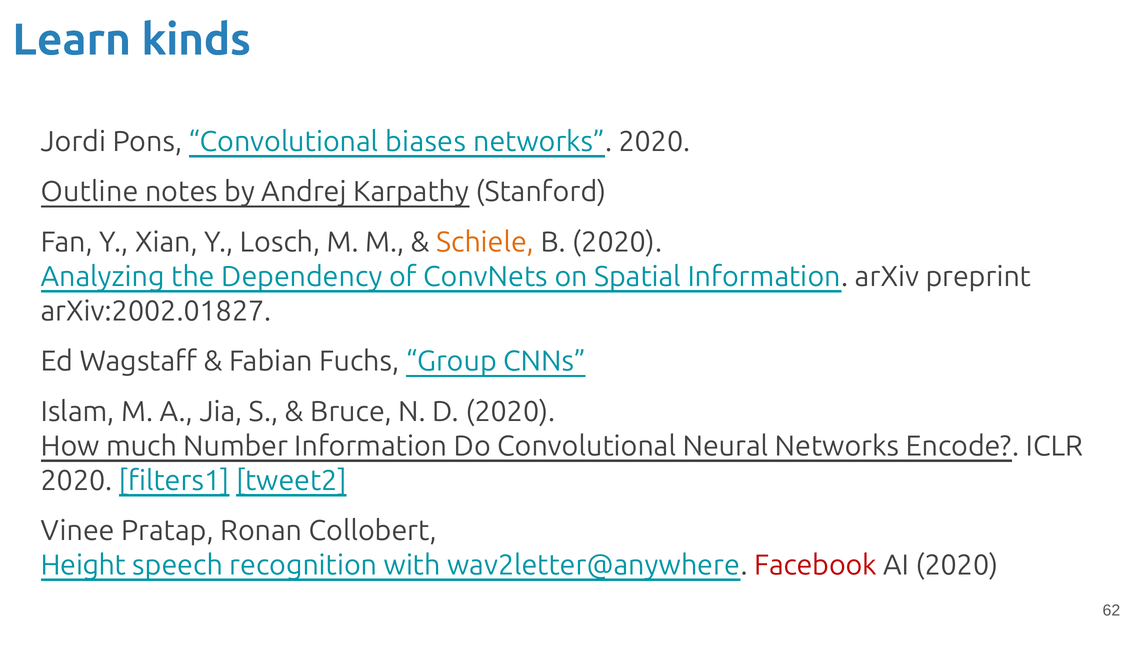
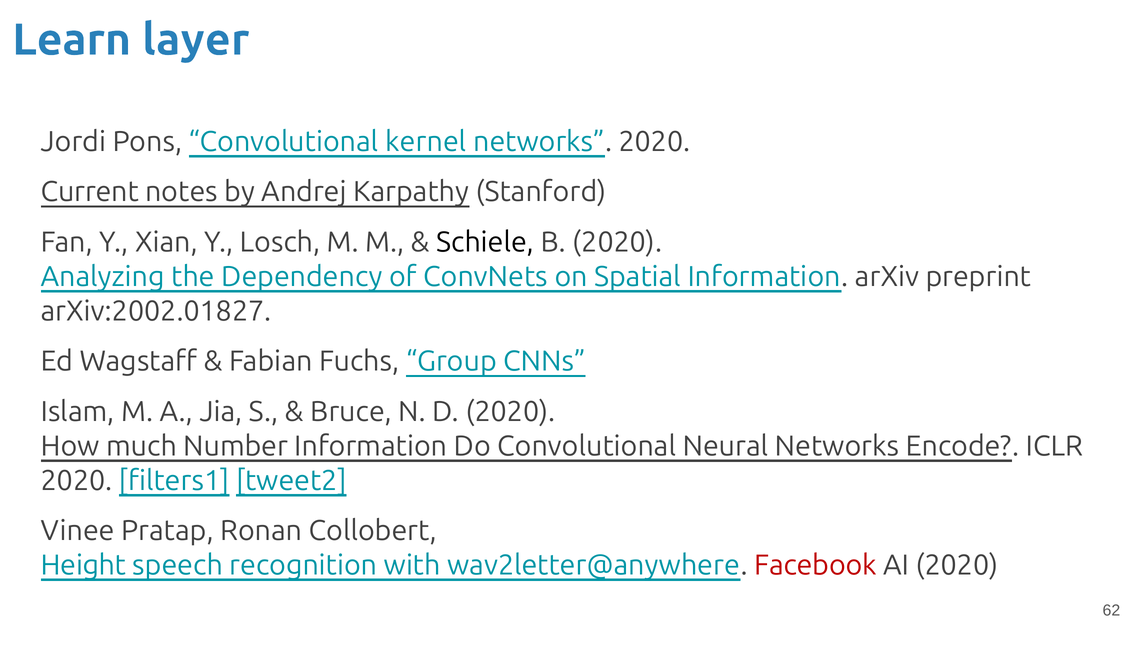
kinds: kinds -> layer (196, 40)
biases: biases -> kernel (426, 142)
Outline: Outline -> Current (90, 192)
Schiele colour: orange -> black (485, 242)
